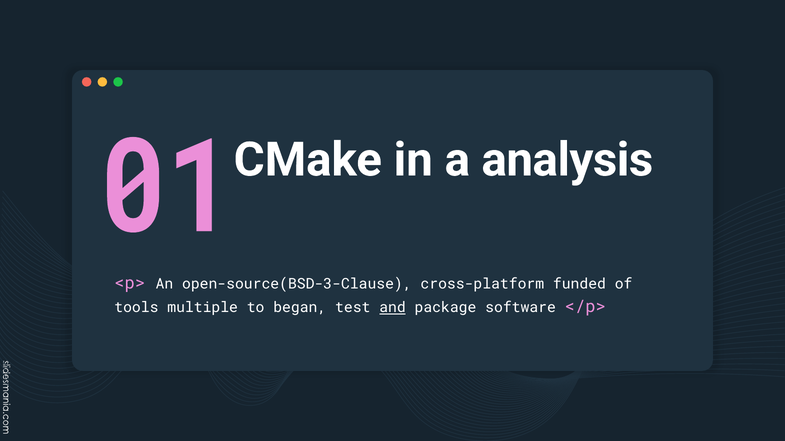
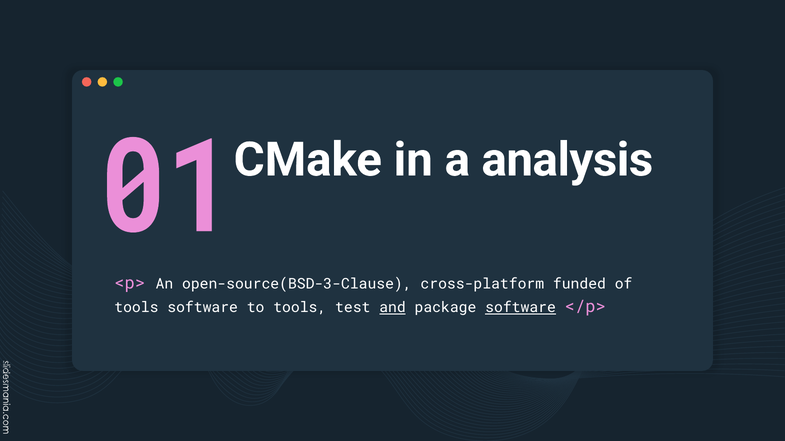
tools multiple: multiple -> software (203, 308)
to began: began -> tools (300, 308)
software underline: none -> present (521, 308)
